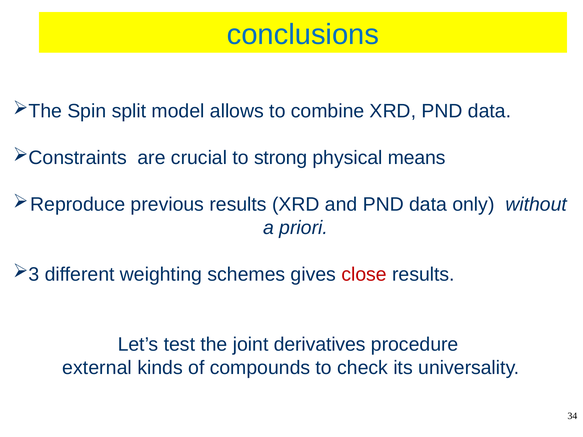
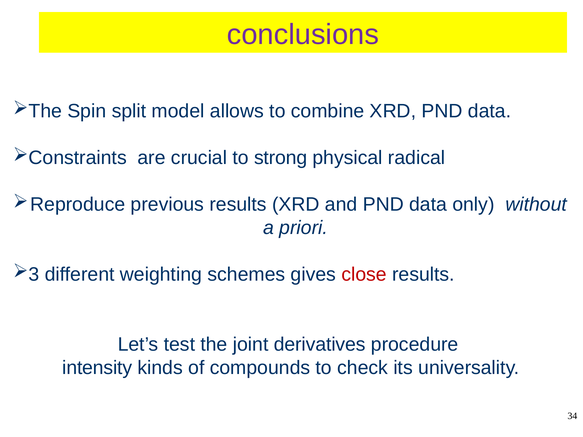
conclusions colour: blue -> purple (303, 34)
means: means -> radical (417, 158)
external: external -> intensity (97, 368)
